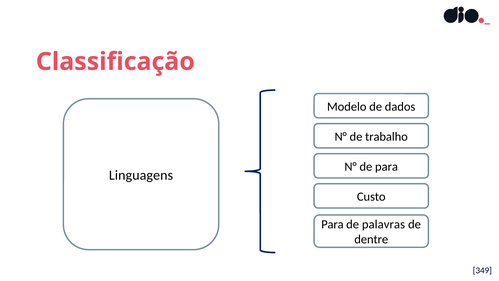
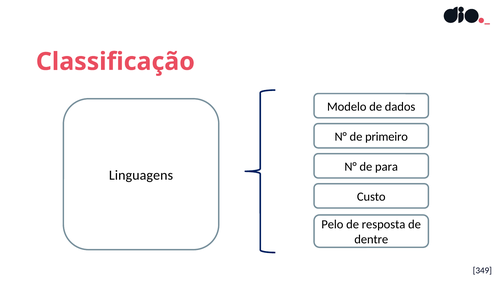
trabalho: trabalho -> primeiro (387, 136)
Para: Para -> Pelo (332, 224)
palavras: palavras -> resposta (384, 224)
